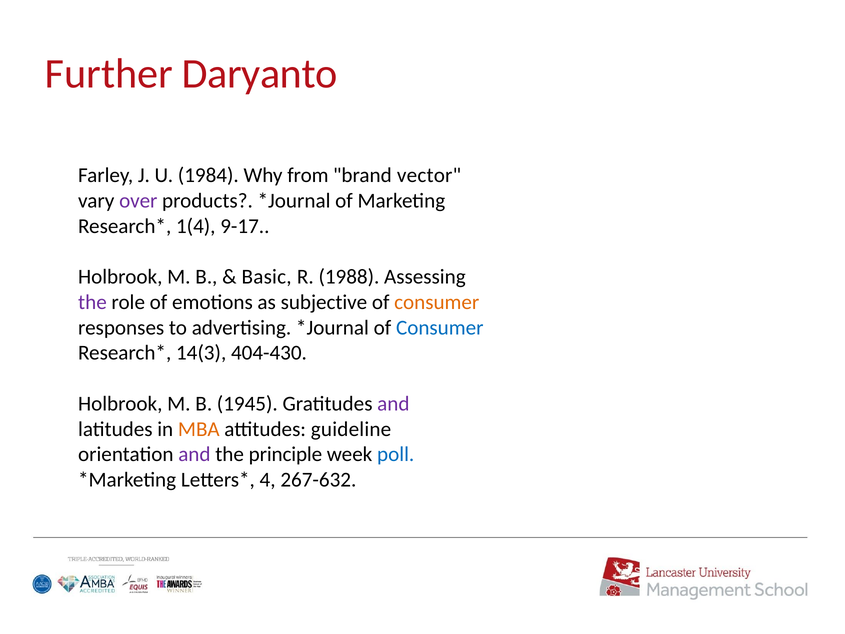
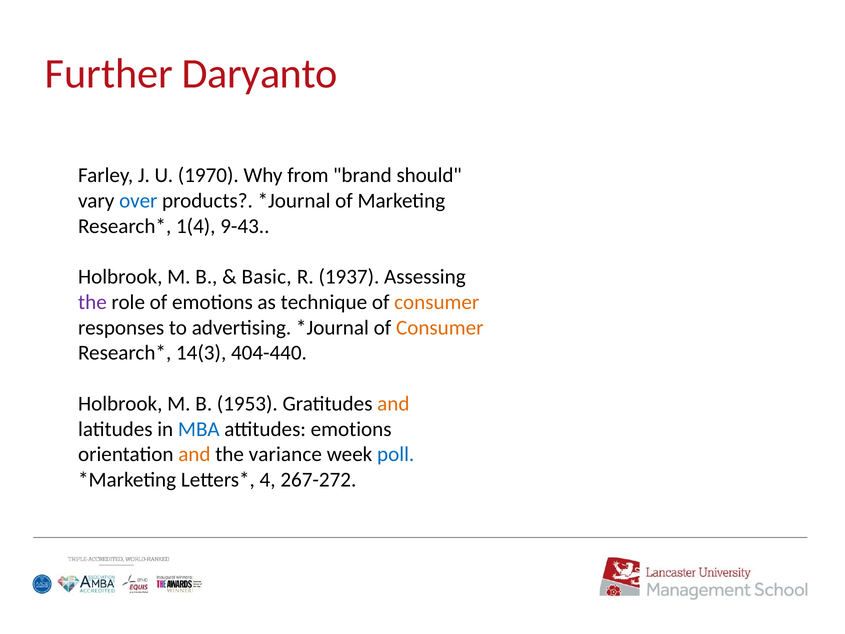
1984: 1984 -> 1970 (208, 175)
vector: vector -> should (429, 175)
over colour: purple -> blue (138, 201)
9-17: 9-17 -> 9-43 (245, 226)
1988: 1988 -> 1937 (349, 277)
subjective: subjective -> technique (324, 302)
Consumer colour: blue -> orange (440, 328)
404-430: 404-430 -> 404-440 (269, 353)
1945: 1945 -> 1953 (247, 404)
and colour: purple -> orange (393, 404)
MBA colour: orange -> blue (199, 429)
attitudes guideline: guideline -> emotions (351, 429)
and colour: purple -> orange (194, 454)
principle: principle -> variance (285, 454)
267-632: 267-632 -> 267-272 (318, 480)
